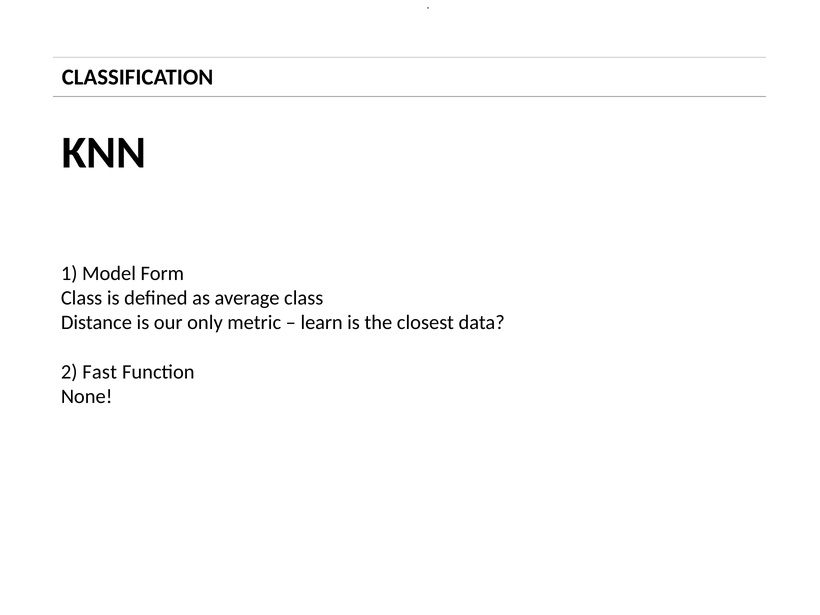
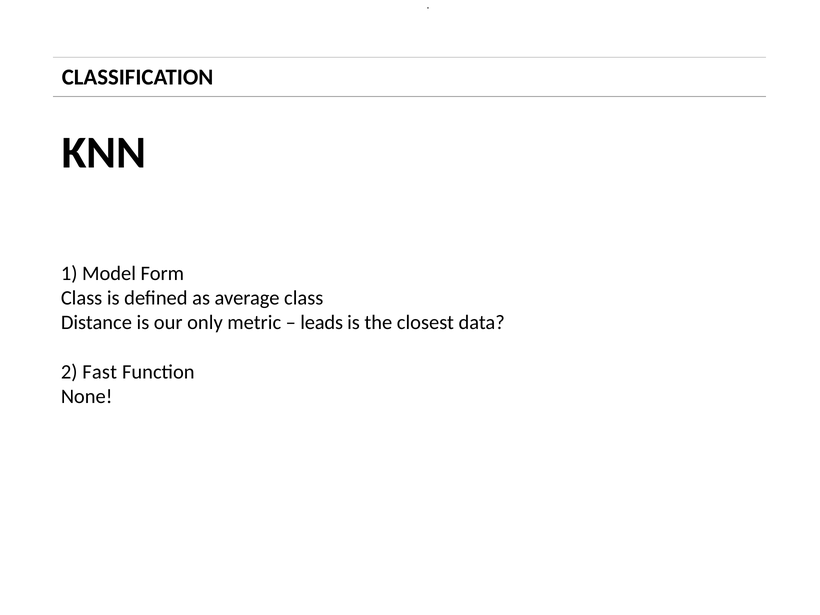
learn: learn -> leads (322, 323)
